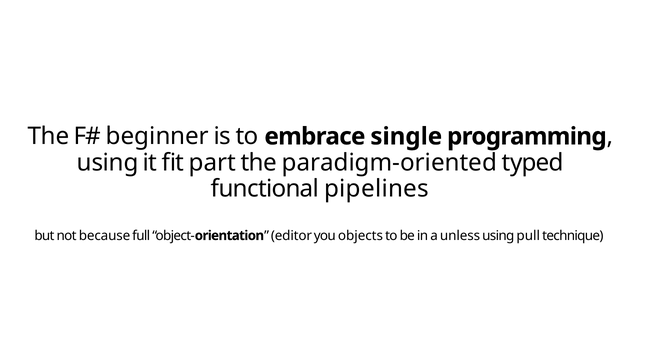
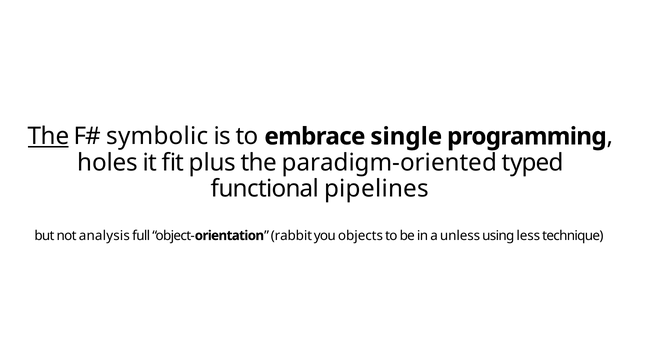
The underline: none -> present (48, 136)
beginner: beginner -> symbolic (157, 136)
using: using -> holes (108, 162)
part: part -> plus (212, 162)
because: because -> analysis (104, 235)
editor: editor -> rabbit (291, 235)
pull: pull -> less (528, 235)
